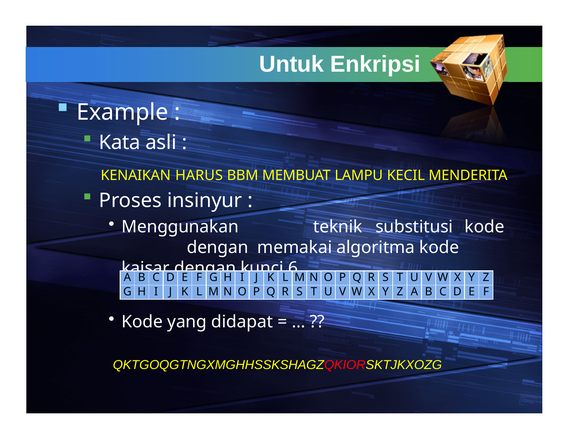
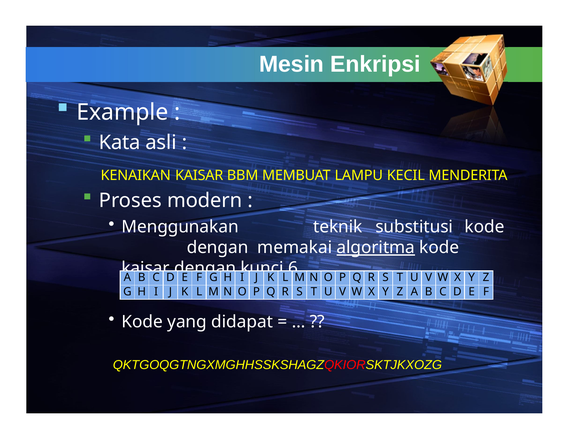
Untuk: Untuk -> Mesin (292, 64)
KENAIKAN HARUS: HARUS -> KAISAR (199, 175)
insinyur: insinyur -> modern (205, 200)
algoritma underline: none -> present (376, 248)
